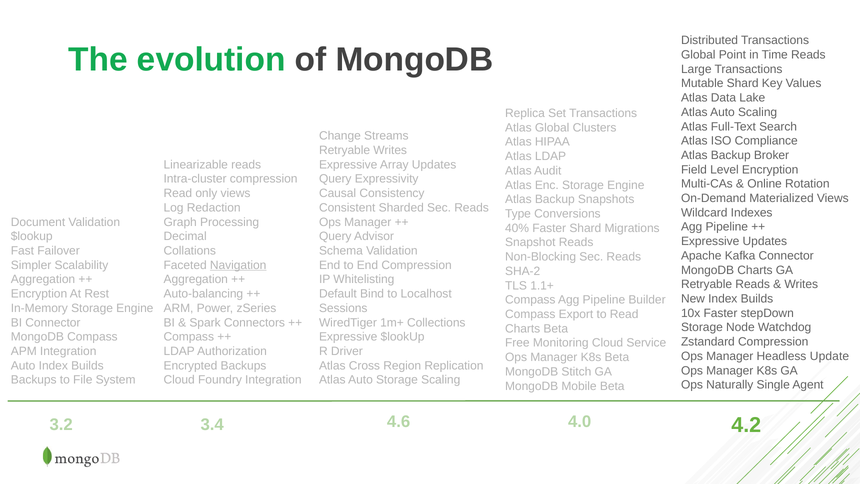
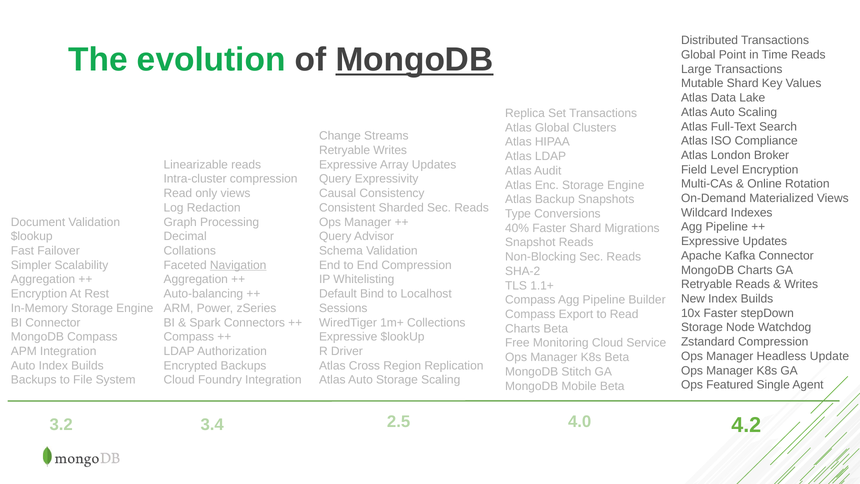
MongoDB underline: none -> present (414, 60)
Backup: Backup -> London (731, 155)
Naturally: Naturally -> Featured (730, 385)
4.6: 4.6 -> 2.5 (399, 422)
